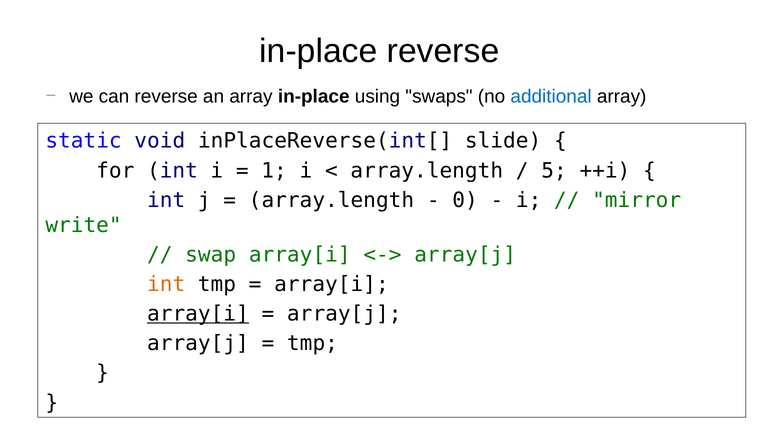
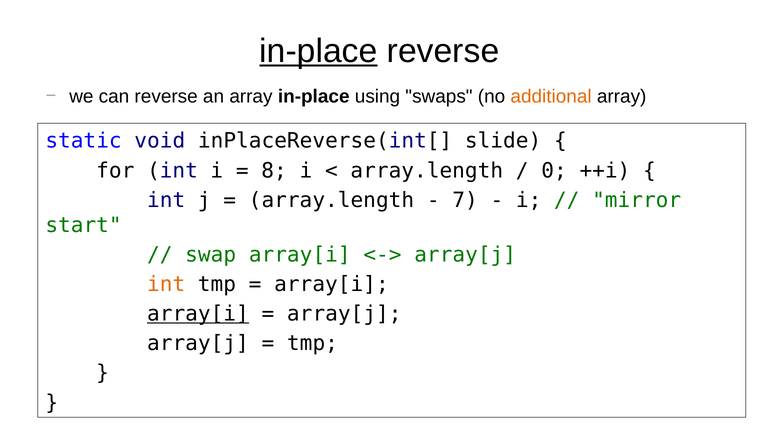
in-place underline: none -> present (318, 51)
additional colour: blue -> orange (551, 96)
1: 1 -> 8 (274, 171)
5: 5 -> 0 (554, 171)
0: 0 -> 7 (465, 200)
write: write -> start (84, 225)
